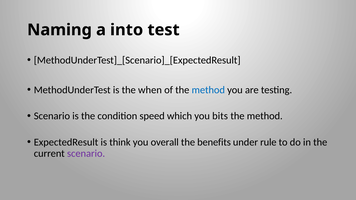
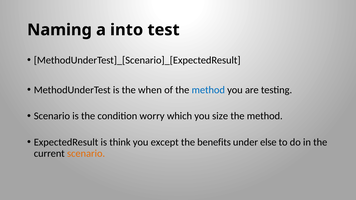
speed: speed -> worry (152, 116)
bits: bits -> size (220, 116)
overall: overall -> except (165, 142)
rule: rule -> else (268, 142)
scenario colour: purple -> orange (86, 154)
